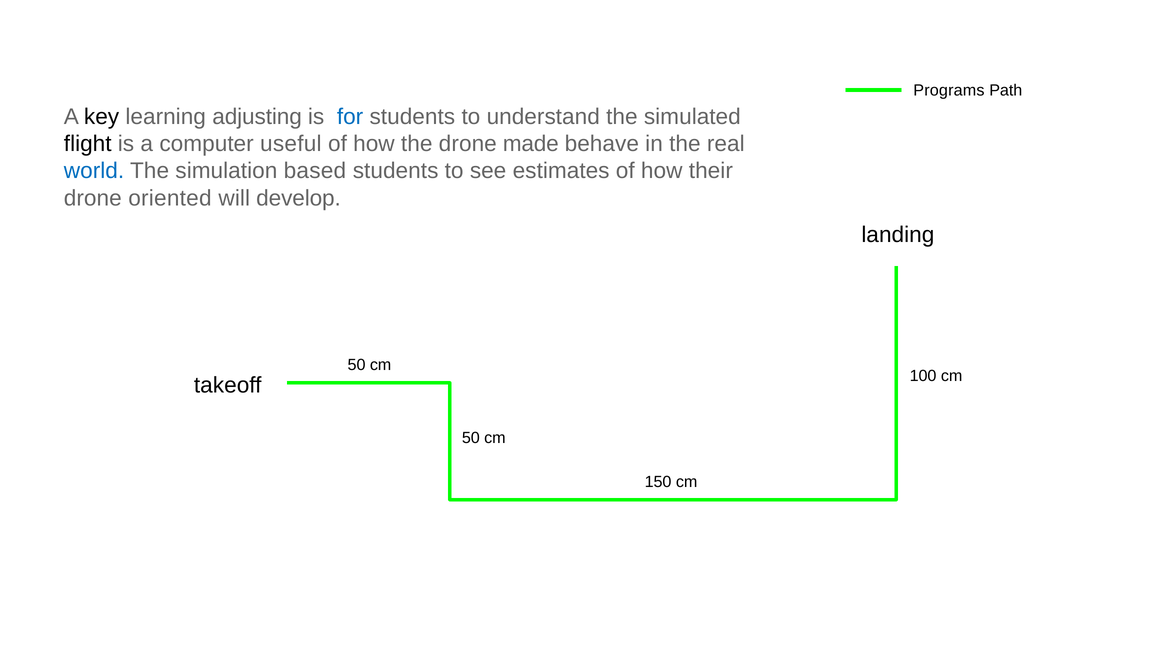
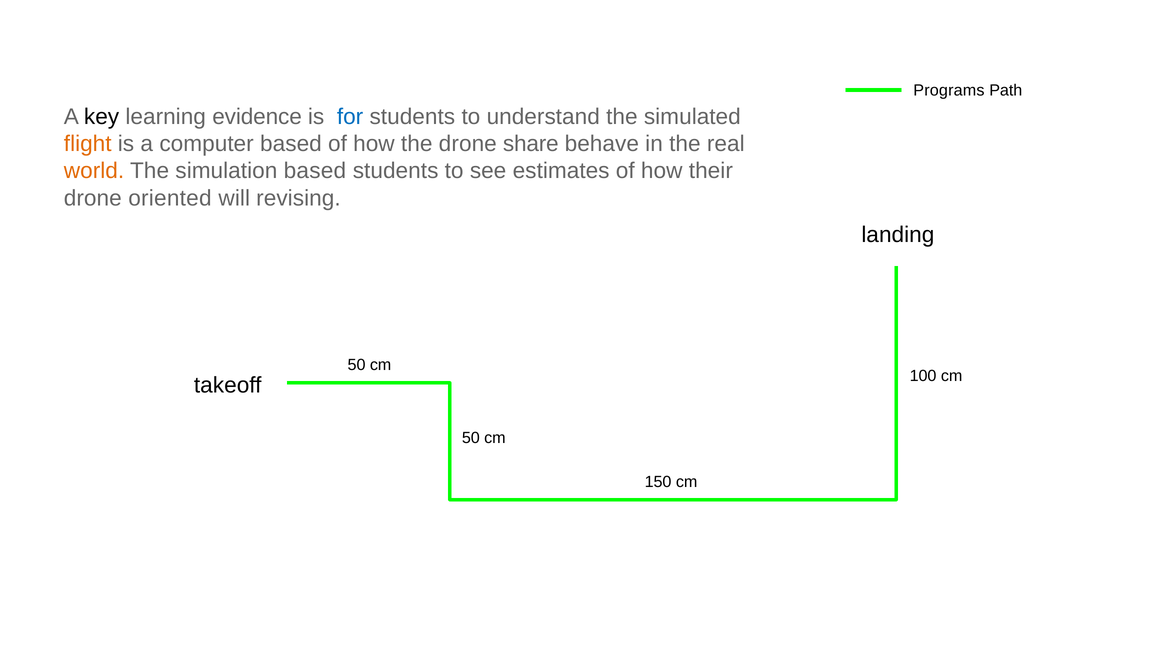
adjusting: adjusting -> evidence (257, 117)
flight colour: black -> orange (88, 144)
computer useful: useful -> based (291, 144)
made: made -> share (531, 144)
world colour: blue -> orange (94, 171)
develop: develop -> revising (298, 198)
